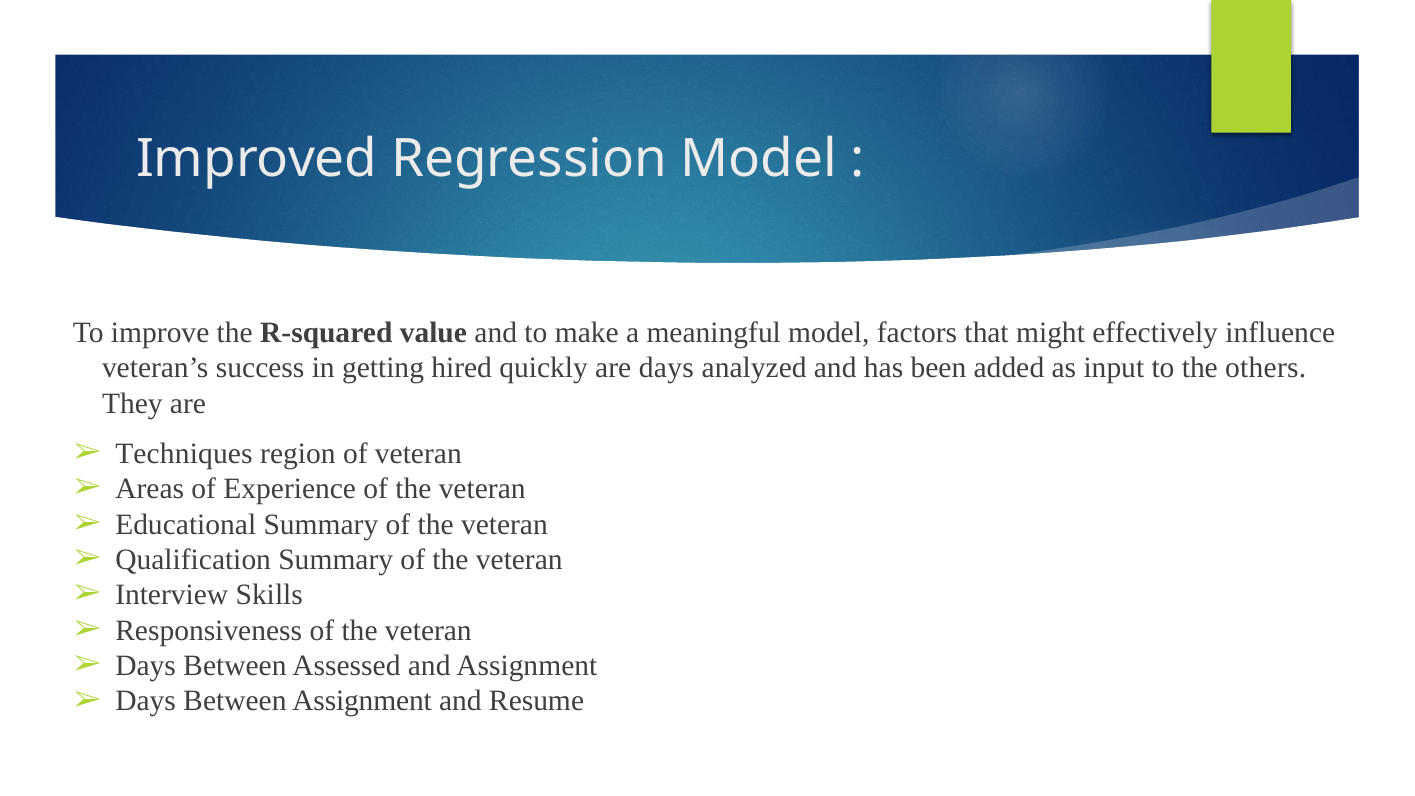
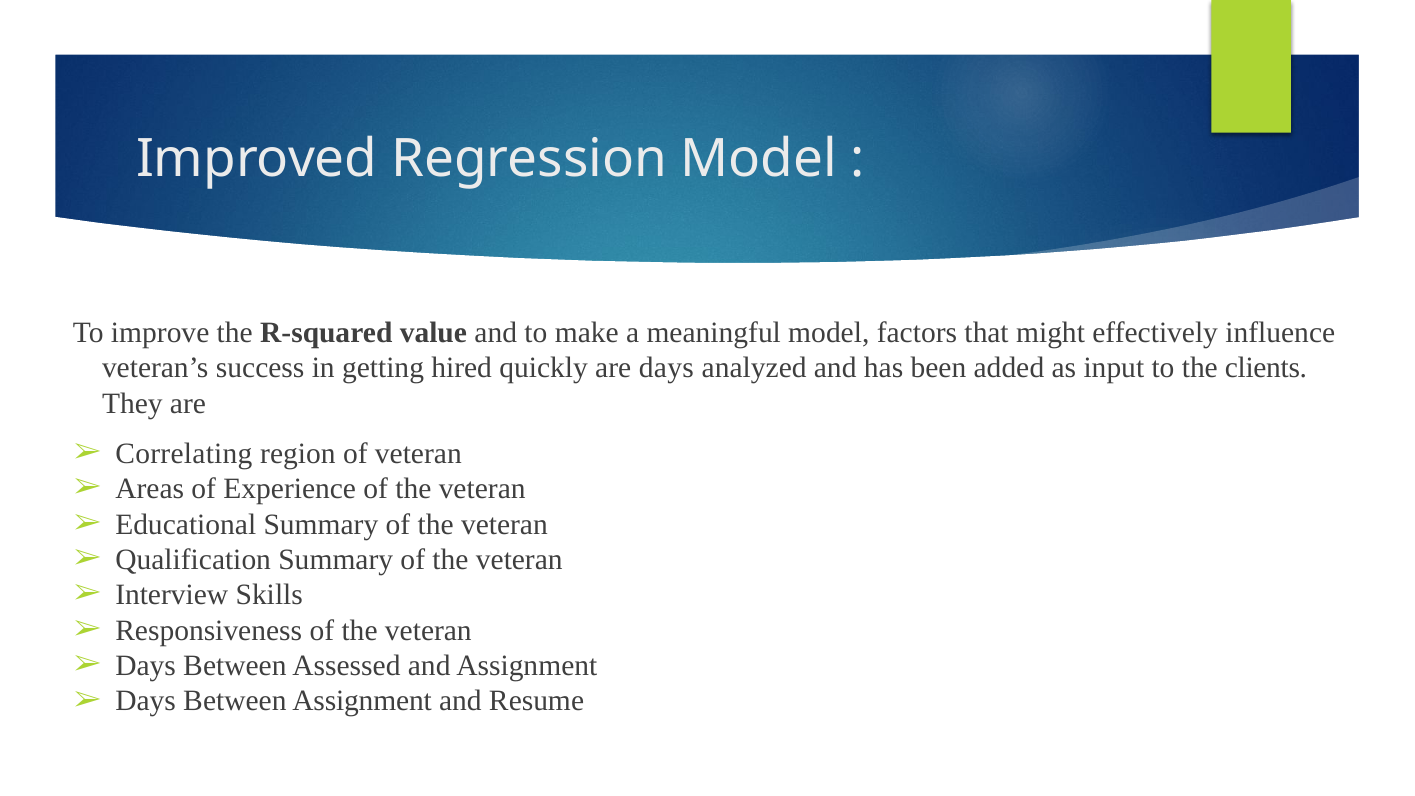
others: others -> clients (1266, 368)
Techniques: Techniques -> Correlating (184, 453)
